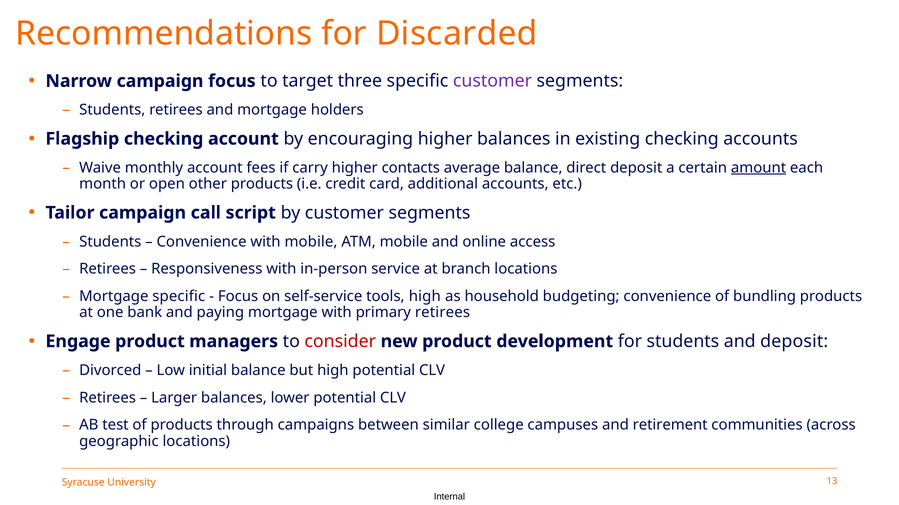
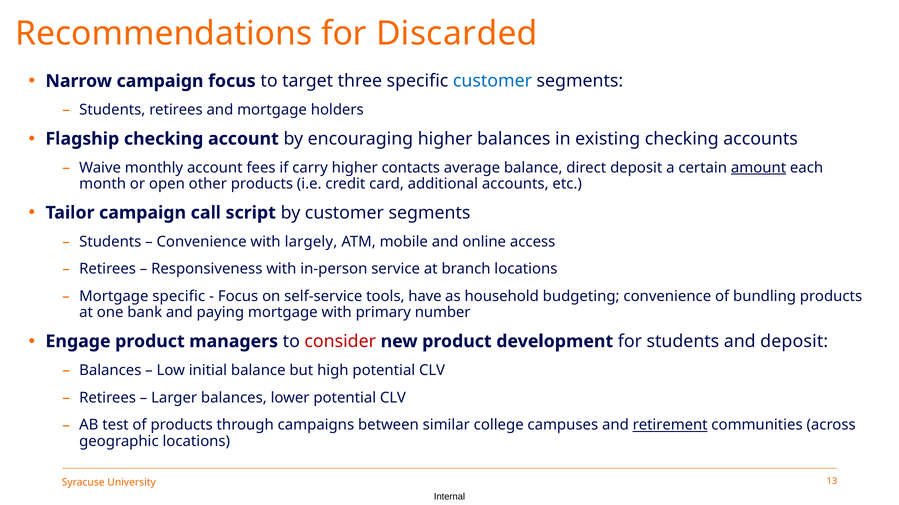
customer colour: purple -> blue (492, 81)
with mobile: mobile -> largely (311, 242)
tools high: high -> have (425, 297)
primary retirees: retirees -> number (443, 313)
Divorced: Divorced -> Balances (110, 371)
retirement underline: none -> present (670, 426)
